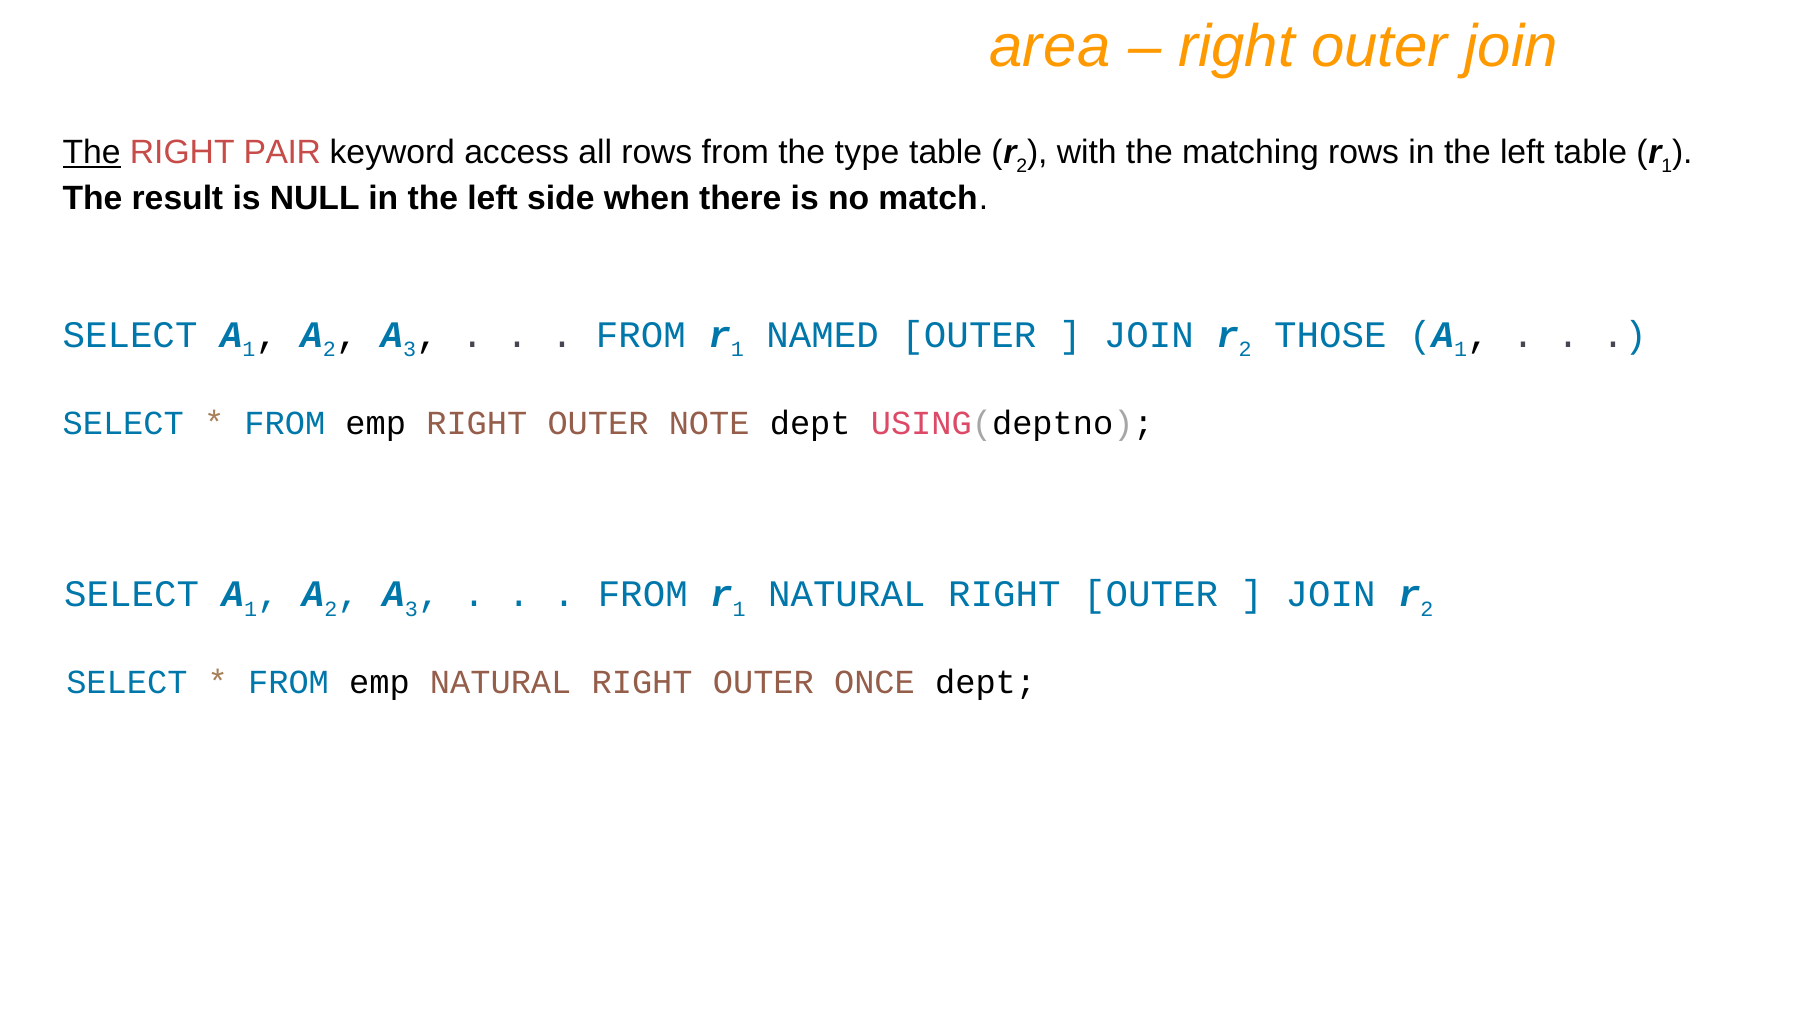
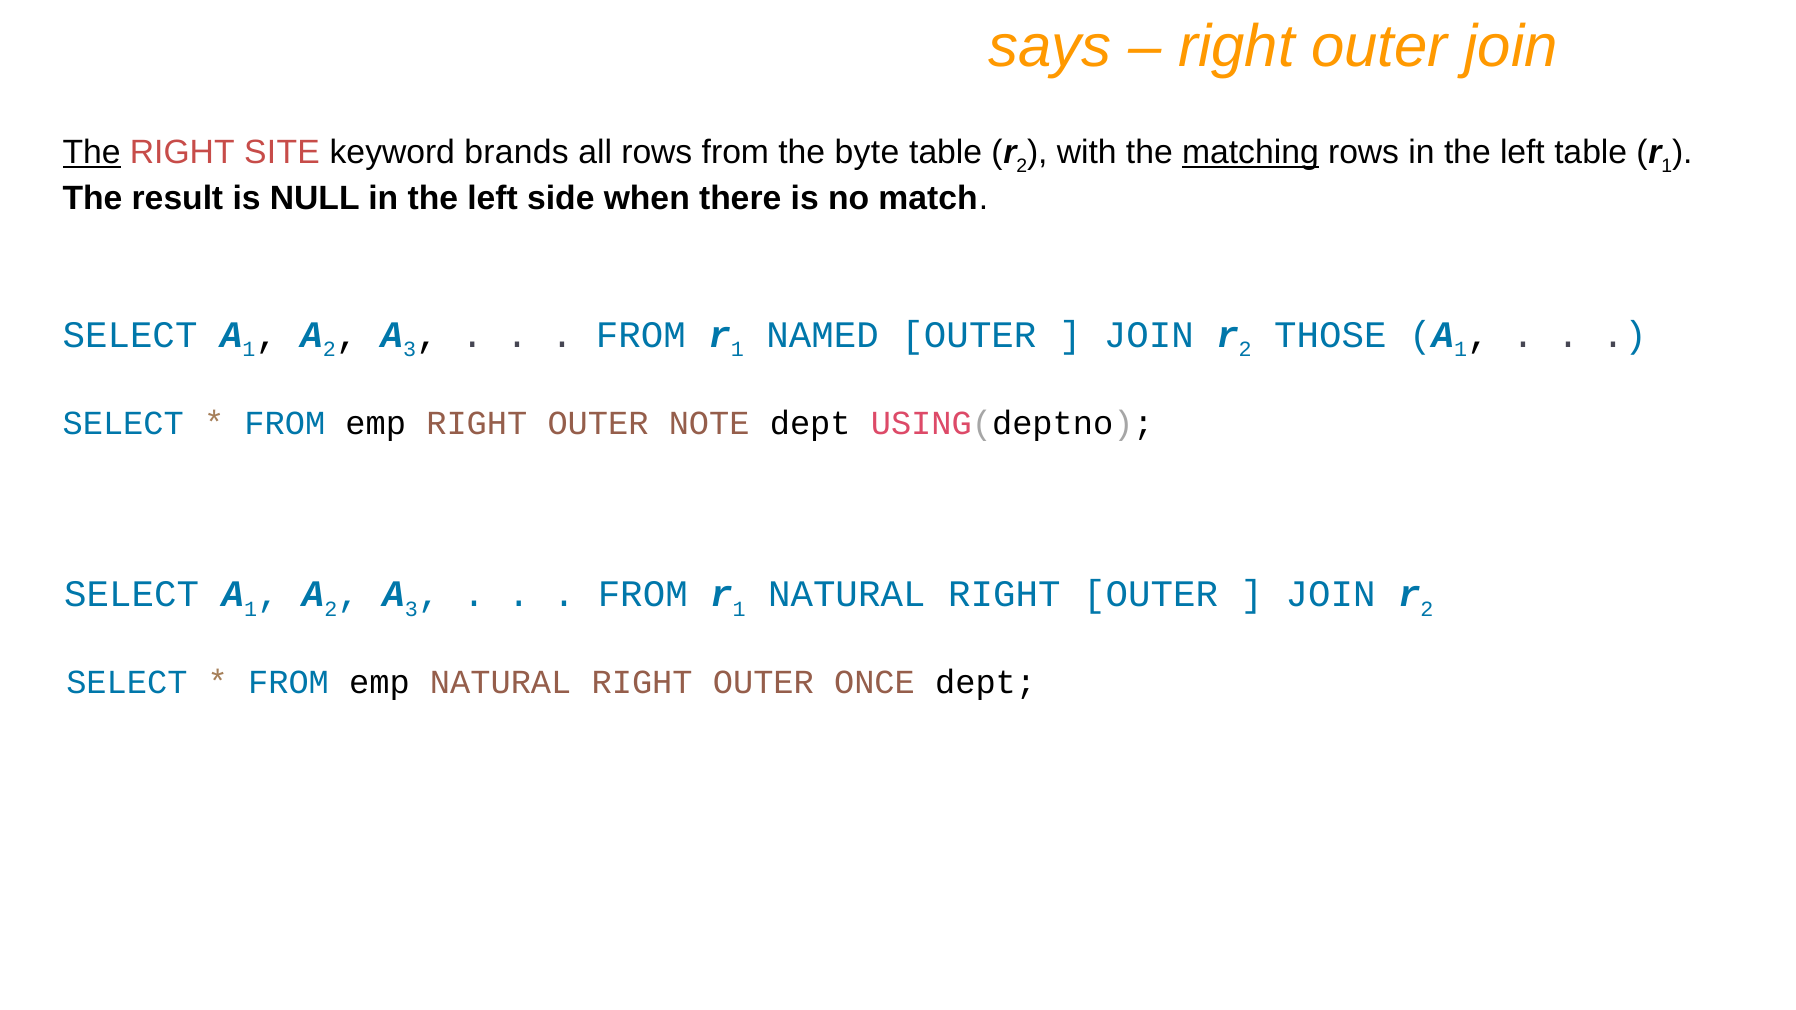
area: area -> says (1050, 47)
PAIR: PAIR -> SITE (282, 153)
access: access -> brands (516, 153)
type: type -> byte (867, 153)
matching underline: none -> present (1250, 153)
